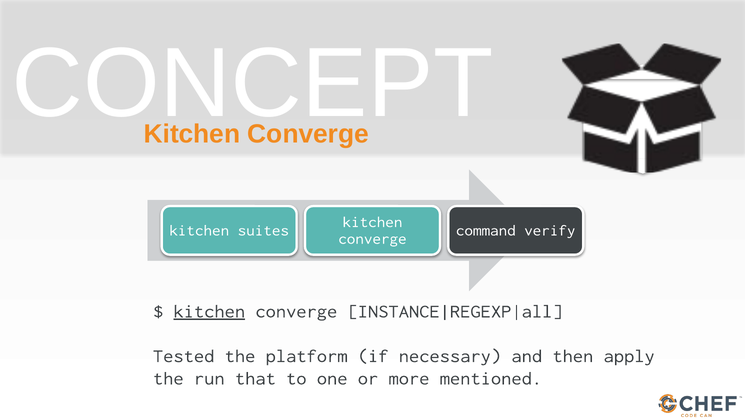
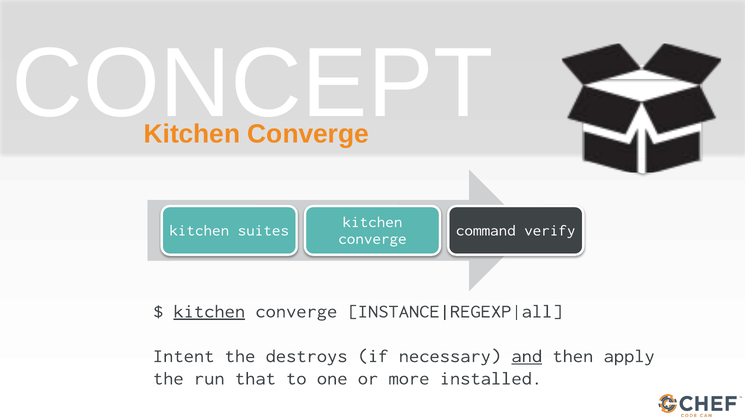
Tested: Tested -> Intent (184, 356)
platform: platform -> destroys (307, 356)
and underline: none -> present (527, 356)
mentioned: mentioned -> installed (491, 378)
